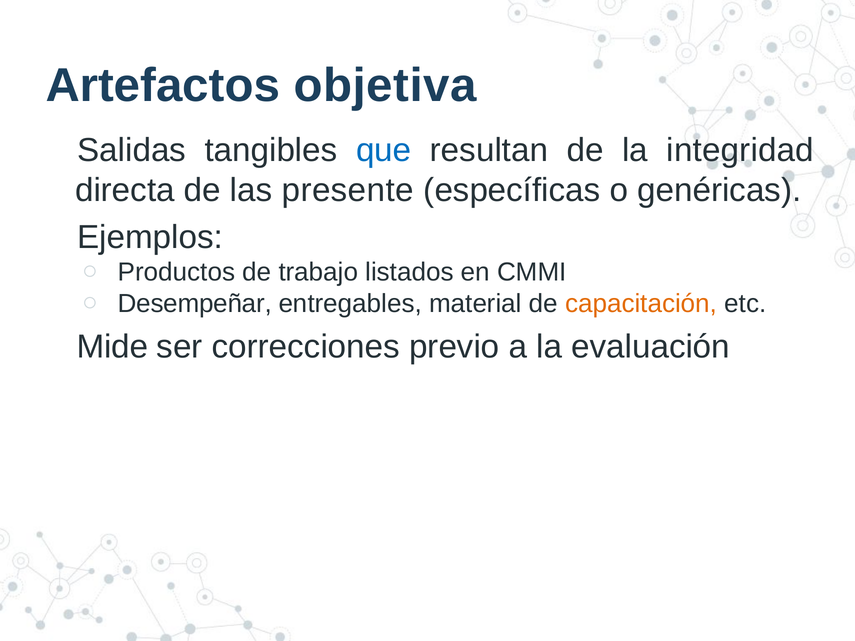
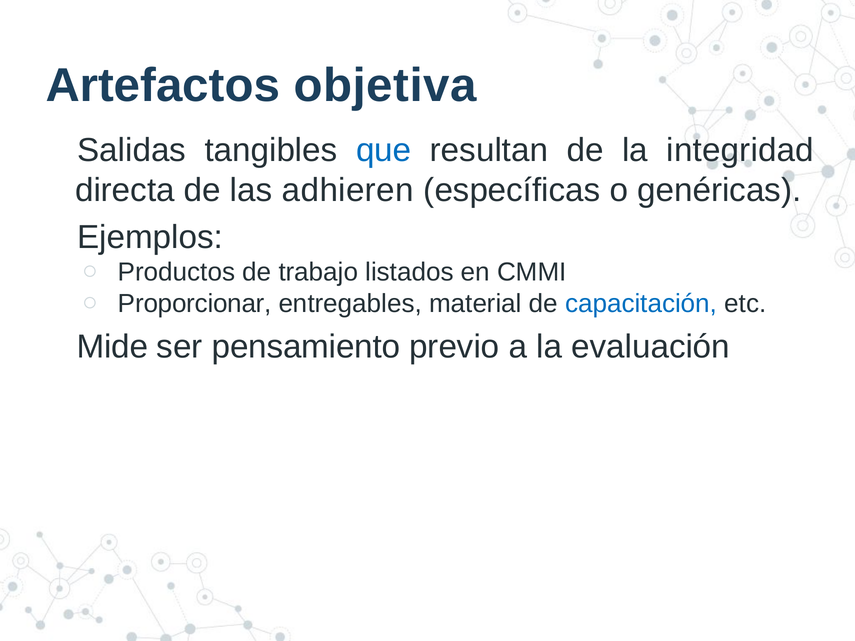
presente: presente -> adhieren (348, 190)
Desempeñar: Desempeñar -> Proporcionar (195, 304)
capacitación colour: orange -> blue (641, 304)
correcciones: correcciones -> pensamiento (306, 347)
